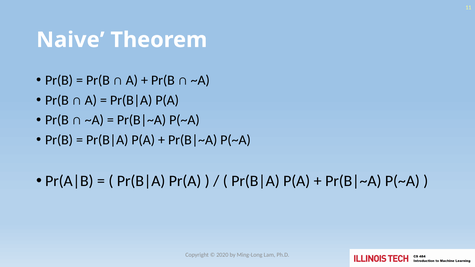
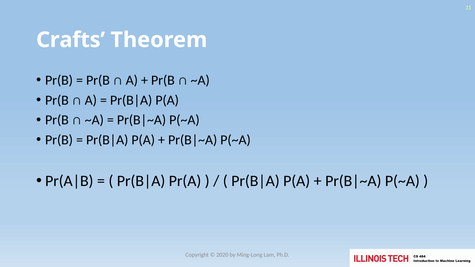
Naive: Naive -> Crafts (71, 40)
